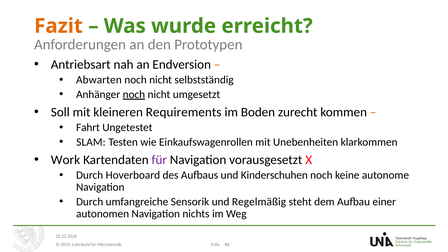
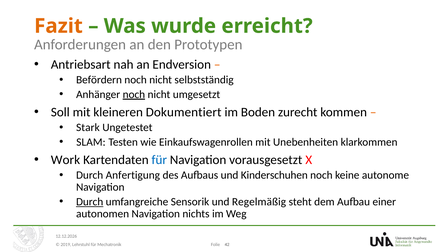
Abwarten: Abwarten -> Befördern (99, 80)
Requirements: Requirements -> Dokumentiert (184, 112)
Fahrt: Fahrt -> Stark (88, 128)
für colour: purple -> blue (159, 160)
Hoverboard: Hoverboard -> Anfertigung (133, 175)
Durch underline: none -> present (90, 202)
